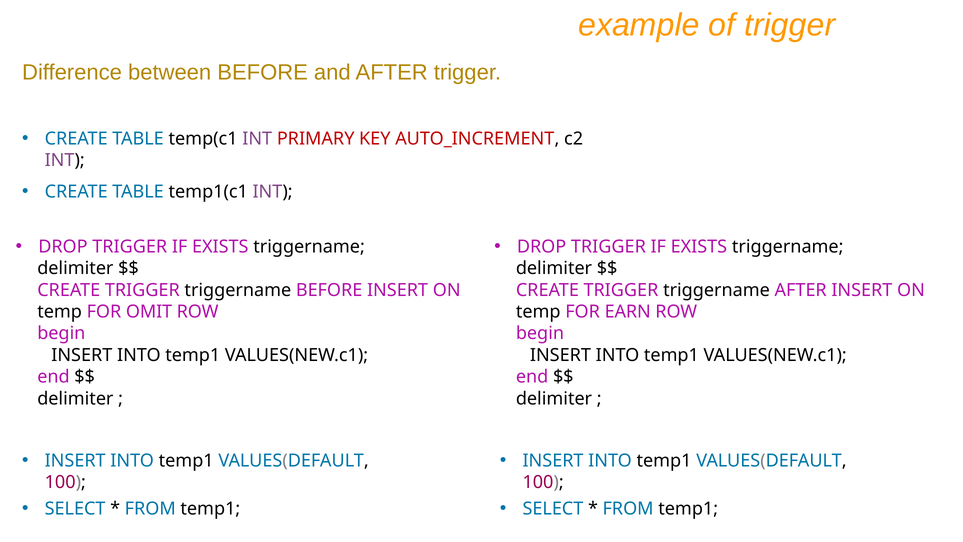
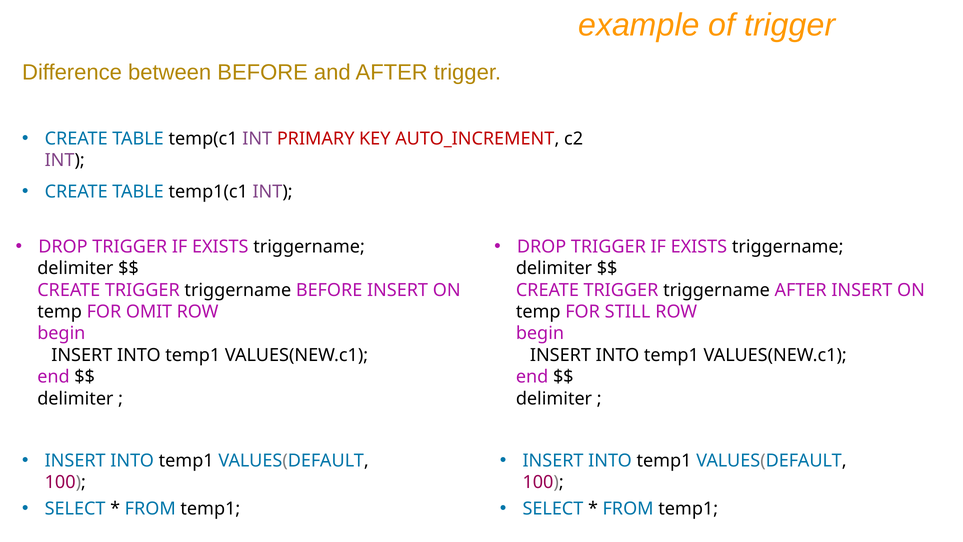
EARN: EARN -> STILL (628, 312)
